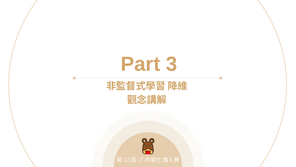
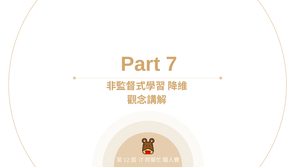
3: 3 -> 7 (172, 64)
